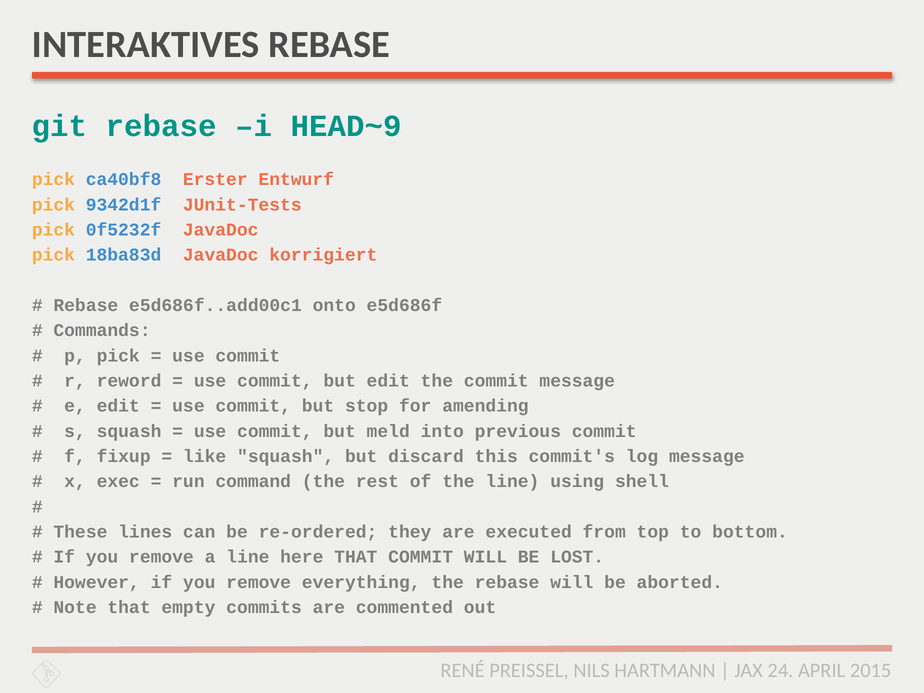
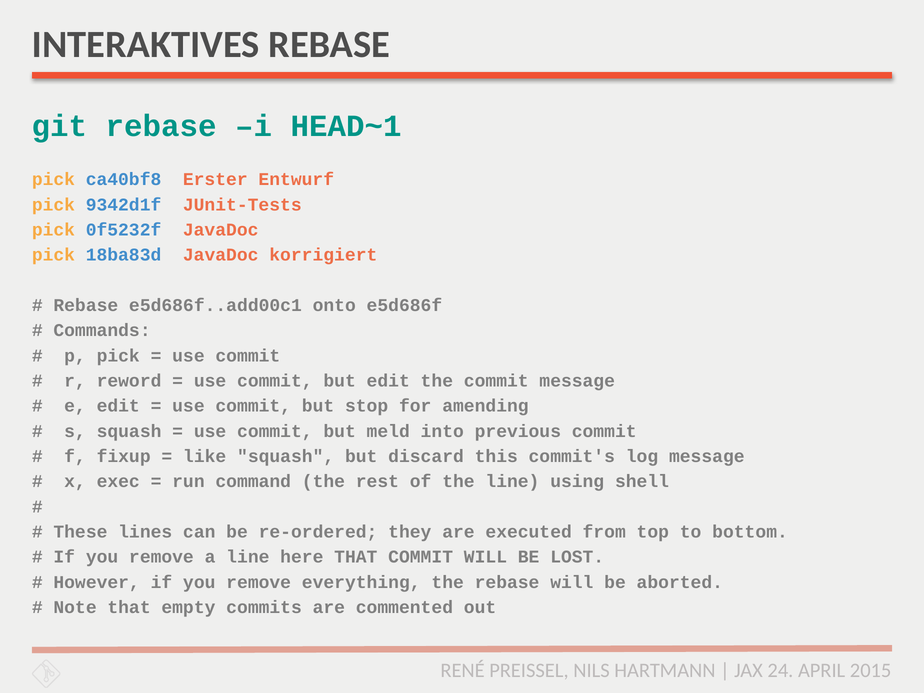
HEAD~9: HEAD~9 -> HEAD~1 (346, 126)
